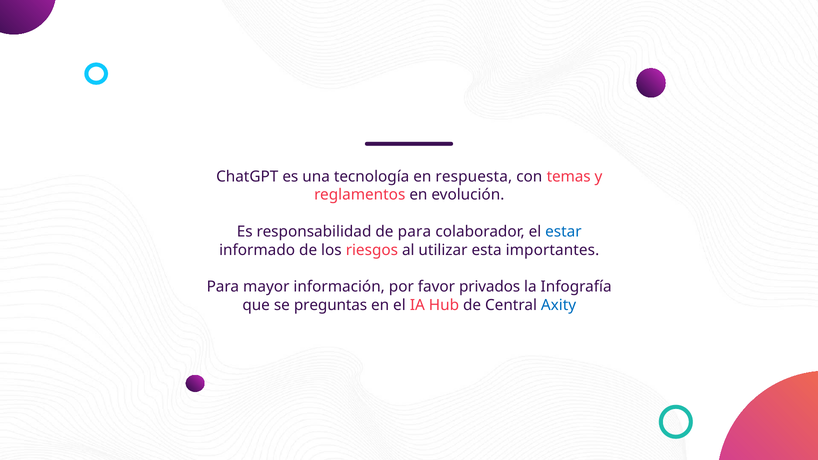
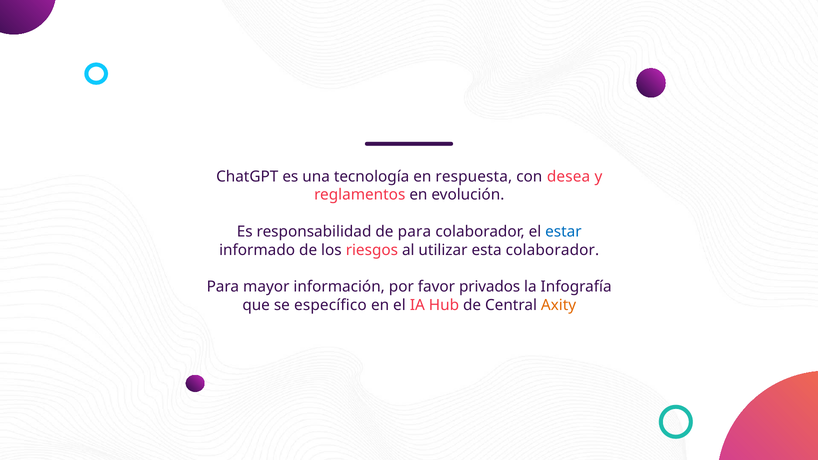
temas: temas -> desea (569, 177)
esta importantes: importantes -> colaborador (552, 250)
preguntas: preguntas -> específico (330, 305)
Axity colour: blue -> orange (559, 305)
